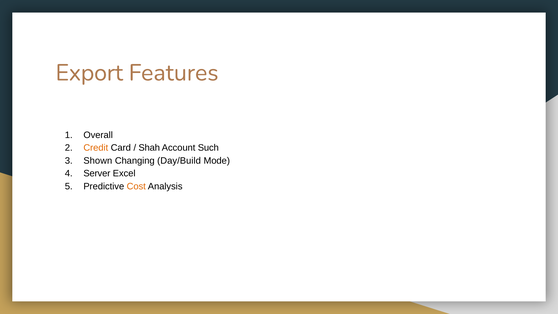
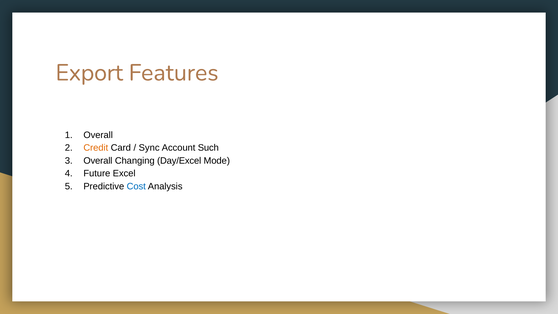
Shah: Shah -> Sync (149, 148)
Shown: Shown -> Overall (98, 161)
Day/Build: Day/Build -> Day/Excel (179, 161)
Server: Server -> Future (97, 173)
Cost colour: orange -> blue (136, 186)
